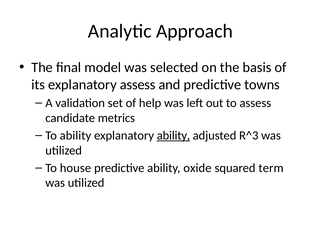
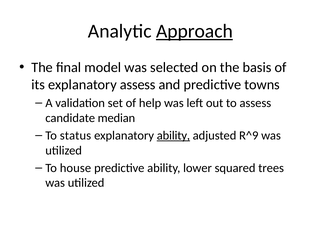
Approach underline: none -> present (194, 31)
metrics: metrics -> median (116, 118)
To ability: ability -> status (75, 135)
R^3: R^3 -> R^9 (249, 135)
oxide: oxide -> lower (198, 168)
term: term -> trees (271, 168)
